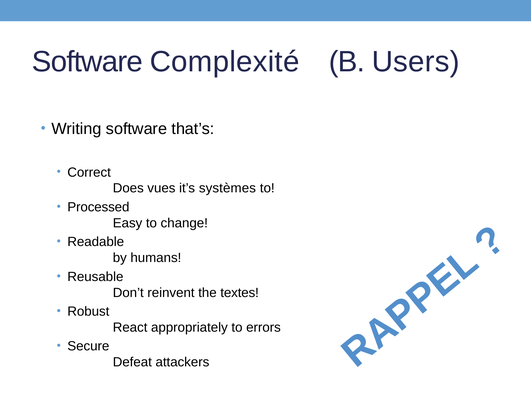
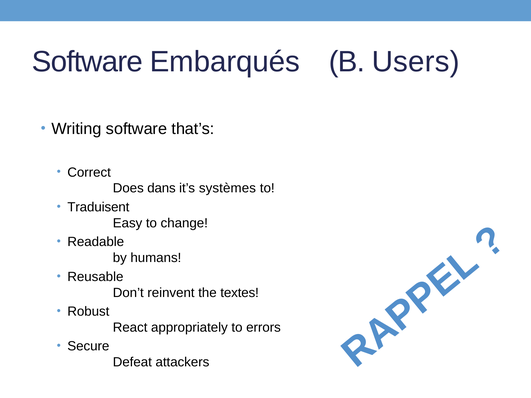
Complexité: Complexité -> Embarqués (225, 62)
vues: vues -> dans (161, 188)
Processed: Processed -> Traduisent (98, 207)
